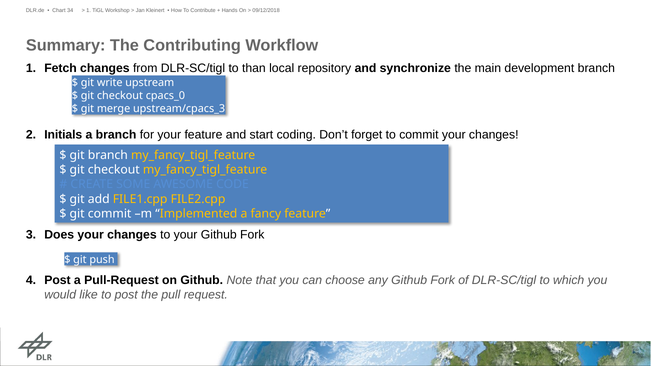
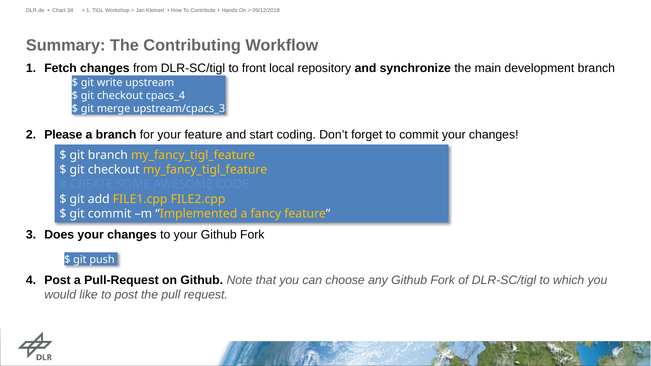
than: than -> front (254, 68)
cpacs_0: cpacs_0 -> cpacs_4 (165, 96)
Initials: Initials -> Please (63, 135)
